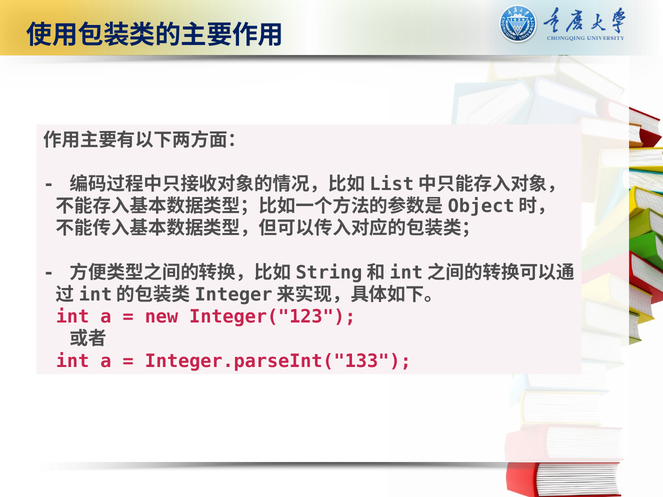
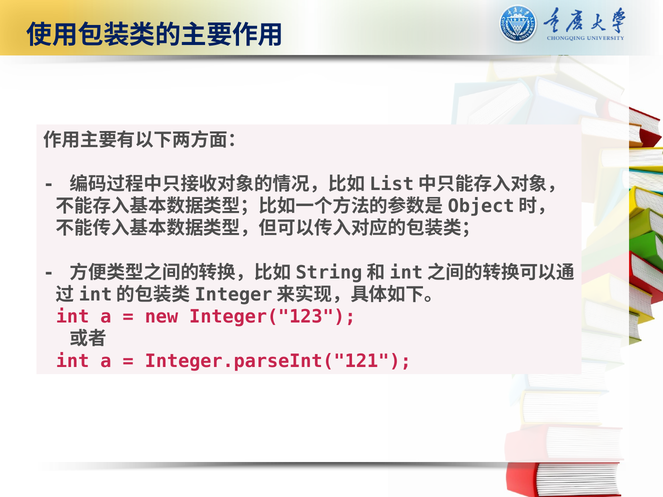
Integer.parseInt("133: Integer.parseInt("133 -> Integer.parseInt("121 (278, 361)
